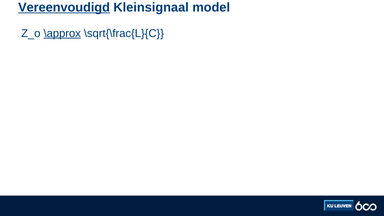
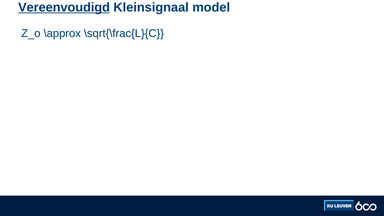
\approx underline: present -> none (62, 33)
